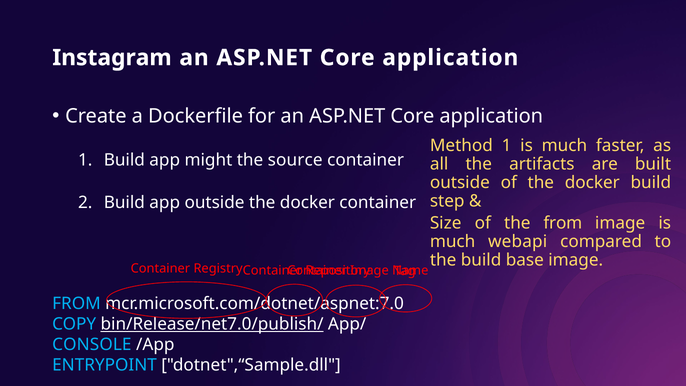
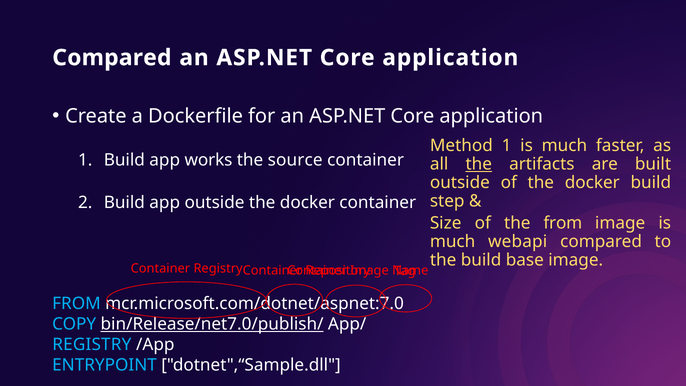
Instagram: Instagram -> Compared (112, 58)
might: might -> works (208, 160)
the underline: none -> present (479, 164)
CONSOLE: CONSOLE -> REGISTRY (92, 344)
